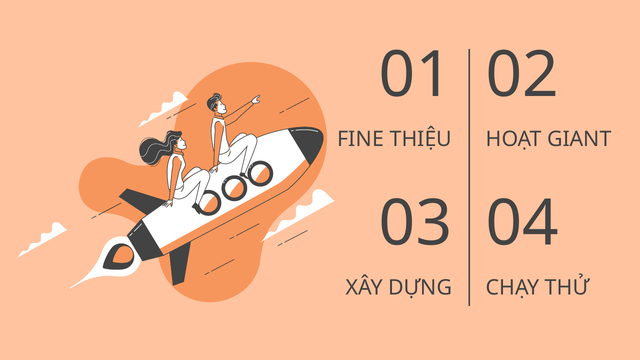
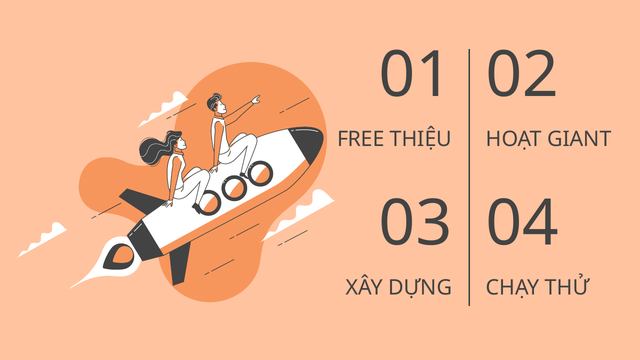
FINE: FINE -> FREE (361, 139)
